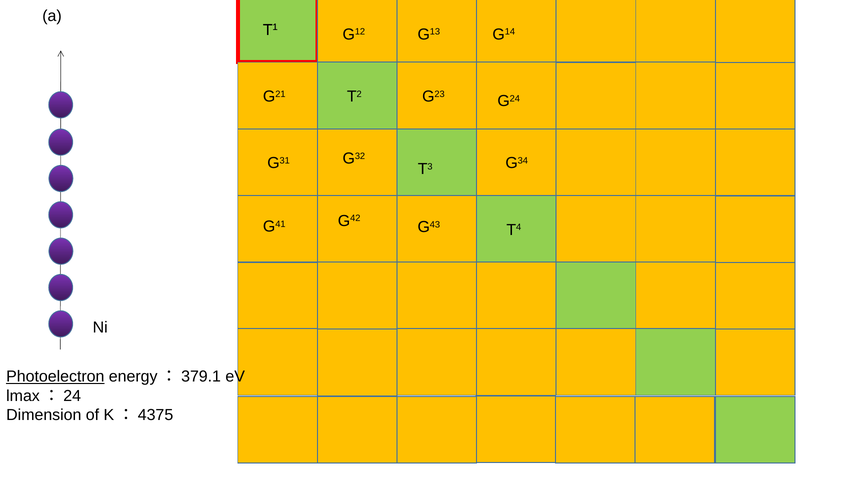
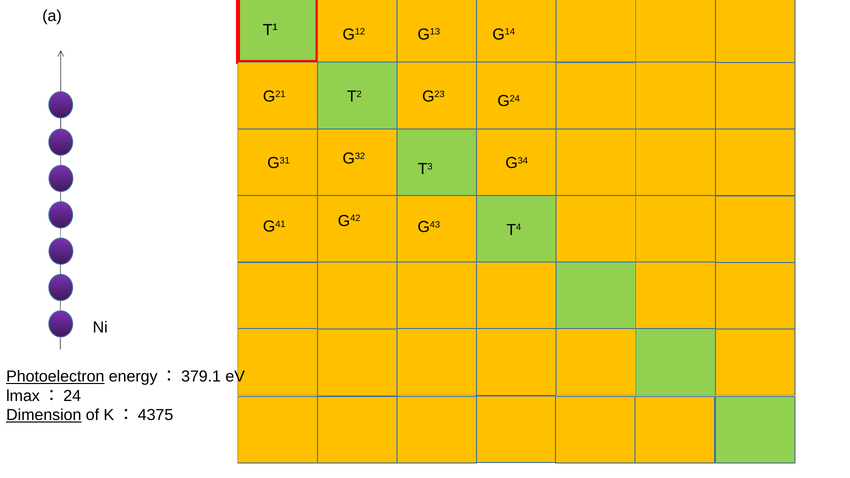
Dimension underline: none -> present (44, 415)
